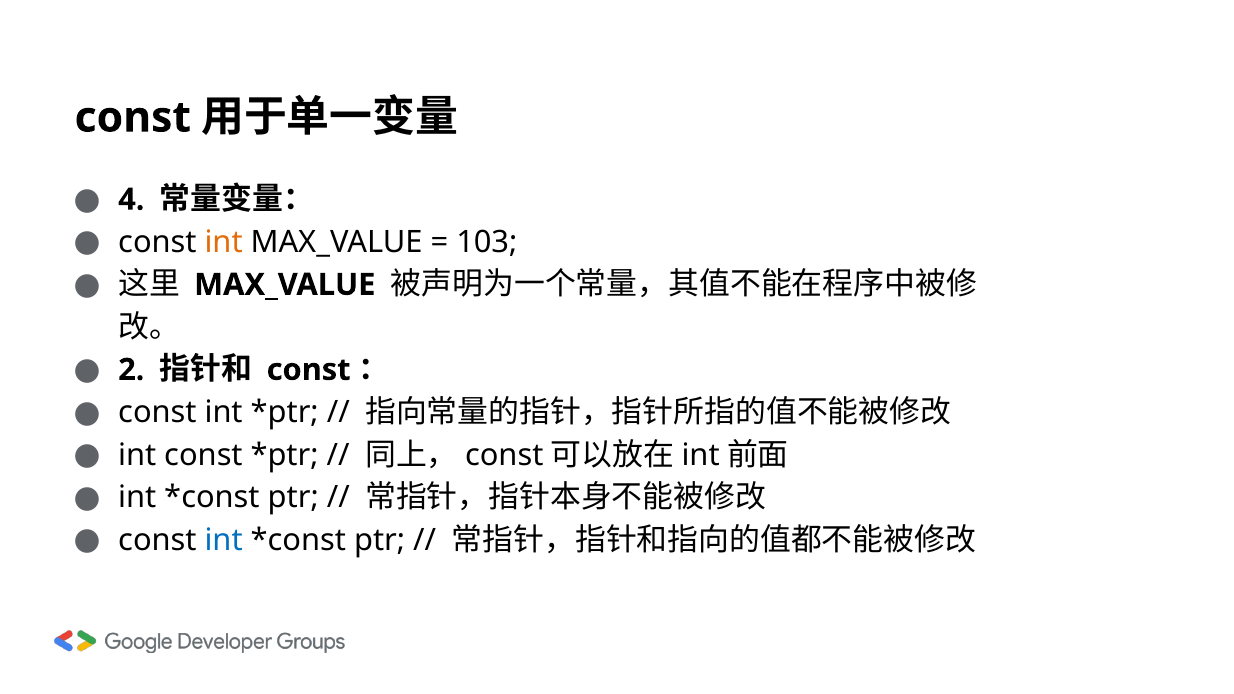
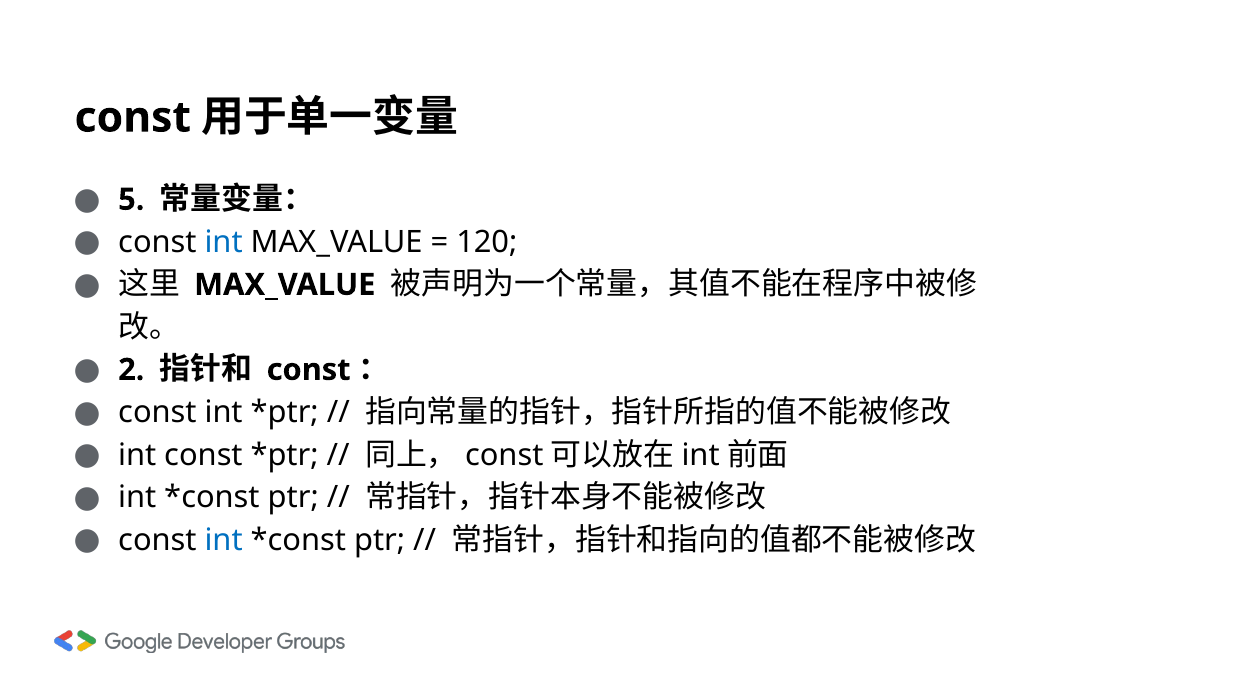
4: 4 -> 5 (131, 200)
int colour: orange -> blue (224, 242)
103: 103 -> 120 (487, 242)
